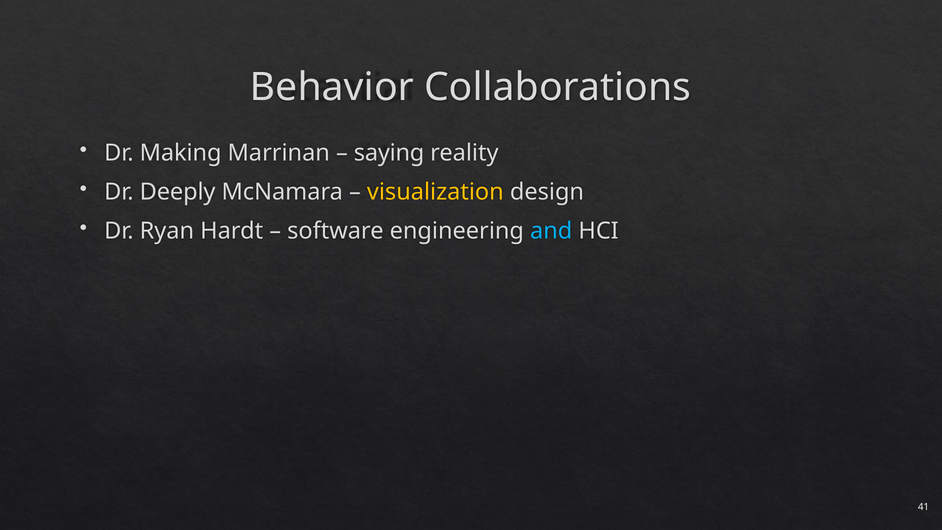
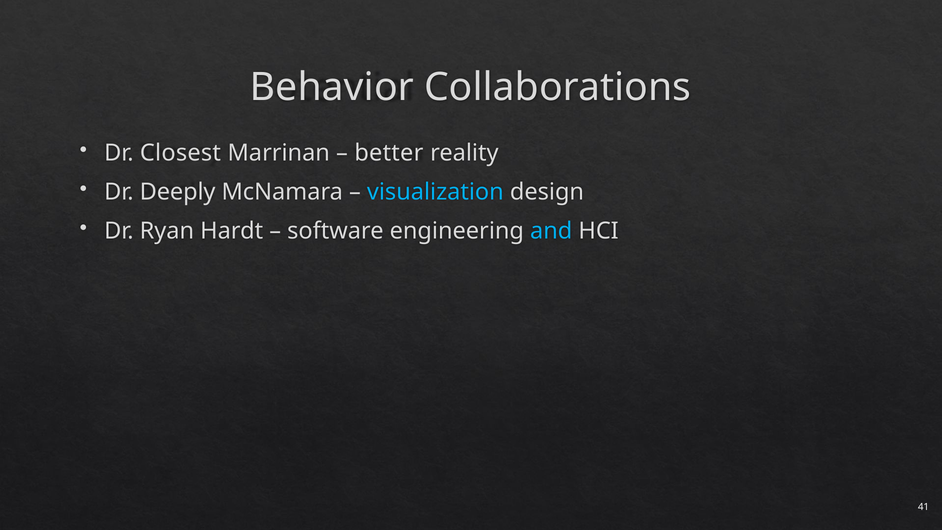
Making: Making -> Closest (180, 153)
saying: saying -> better (389, 153)
visualization colour: yellow -> light blue (435, 192)
